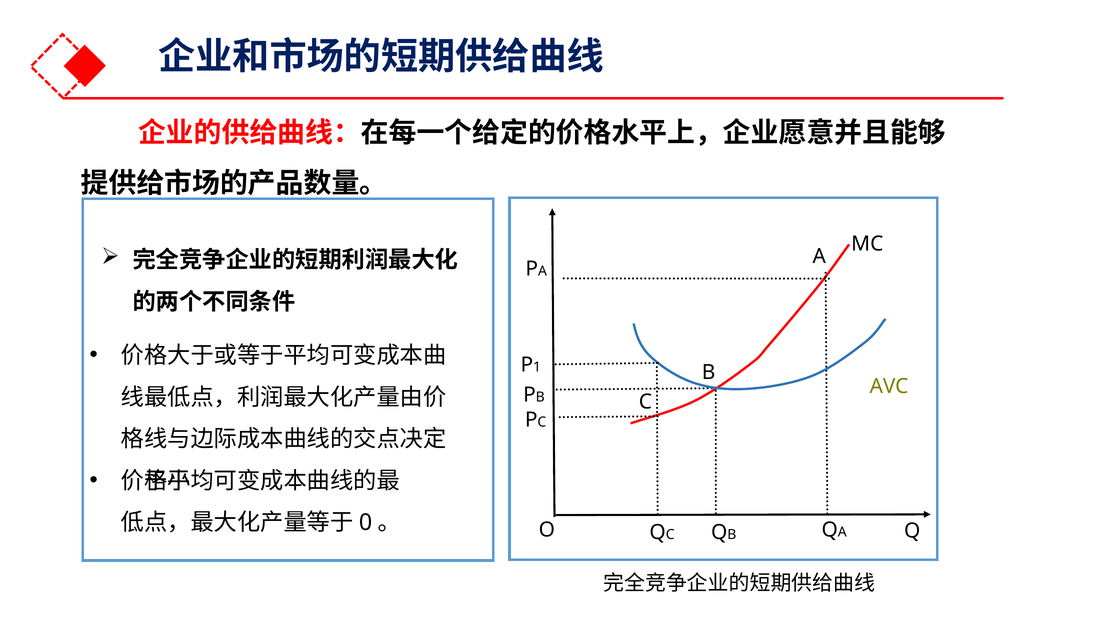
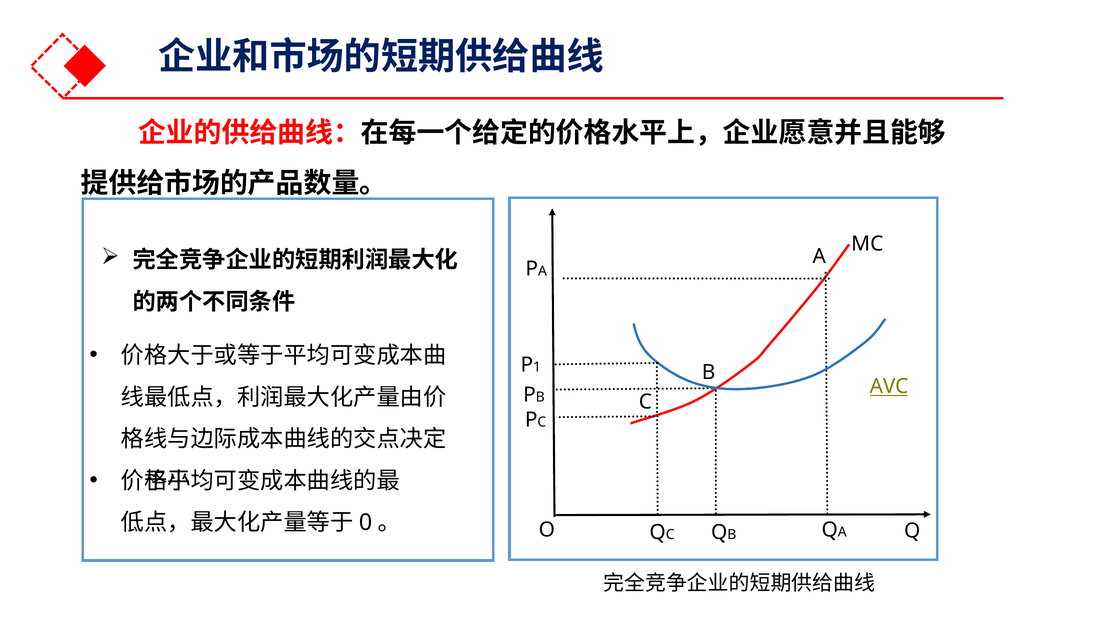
AVC underline: none -> present (889, 386)
